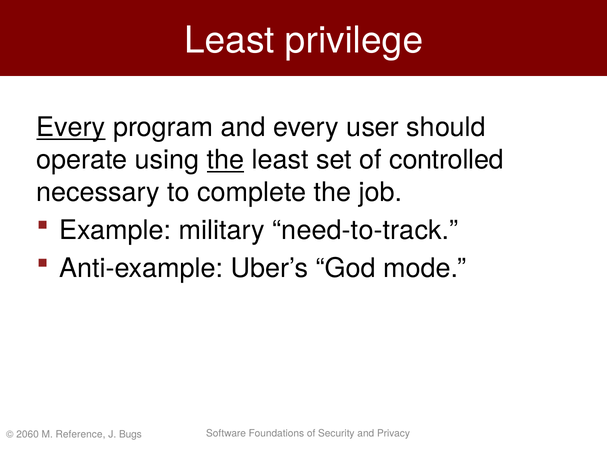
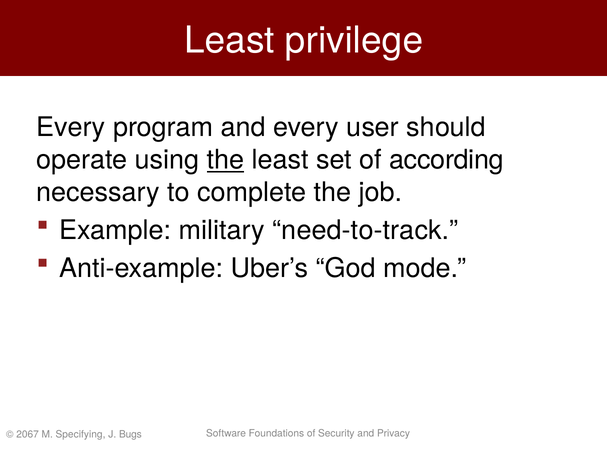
Every underline: present -> none (71, 127)
controlled: controlled -> according (447, 160)
2060: 2060 -> 2067 (28, 434)
Reference: Reference -> Specifying (80, 434)
